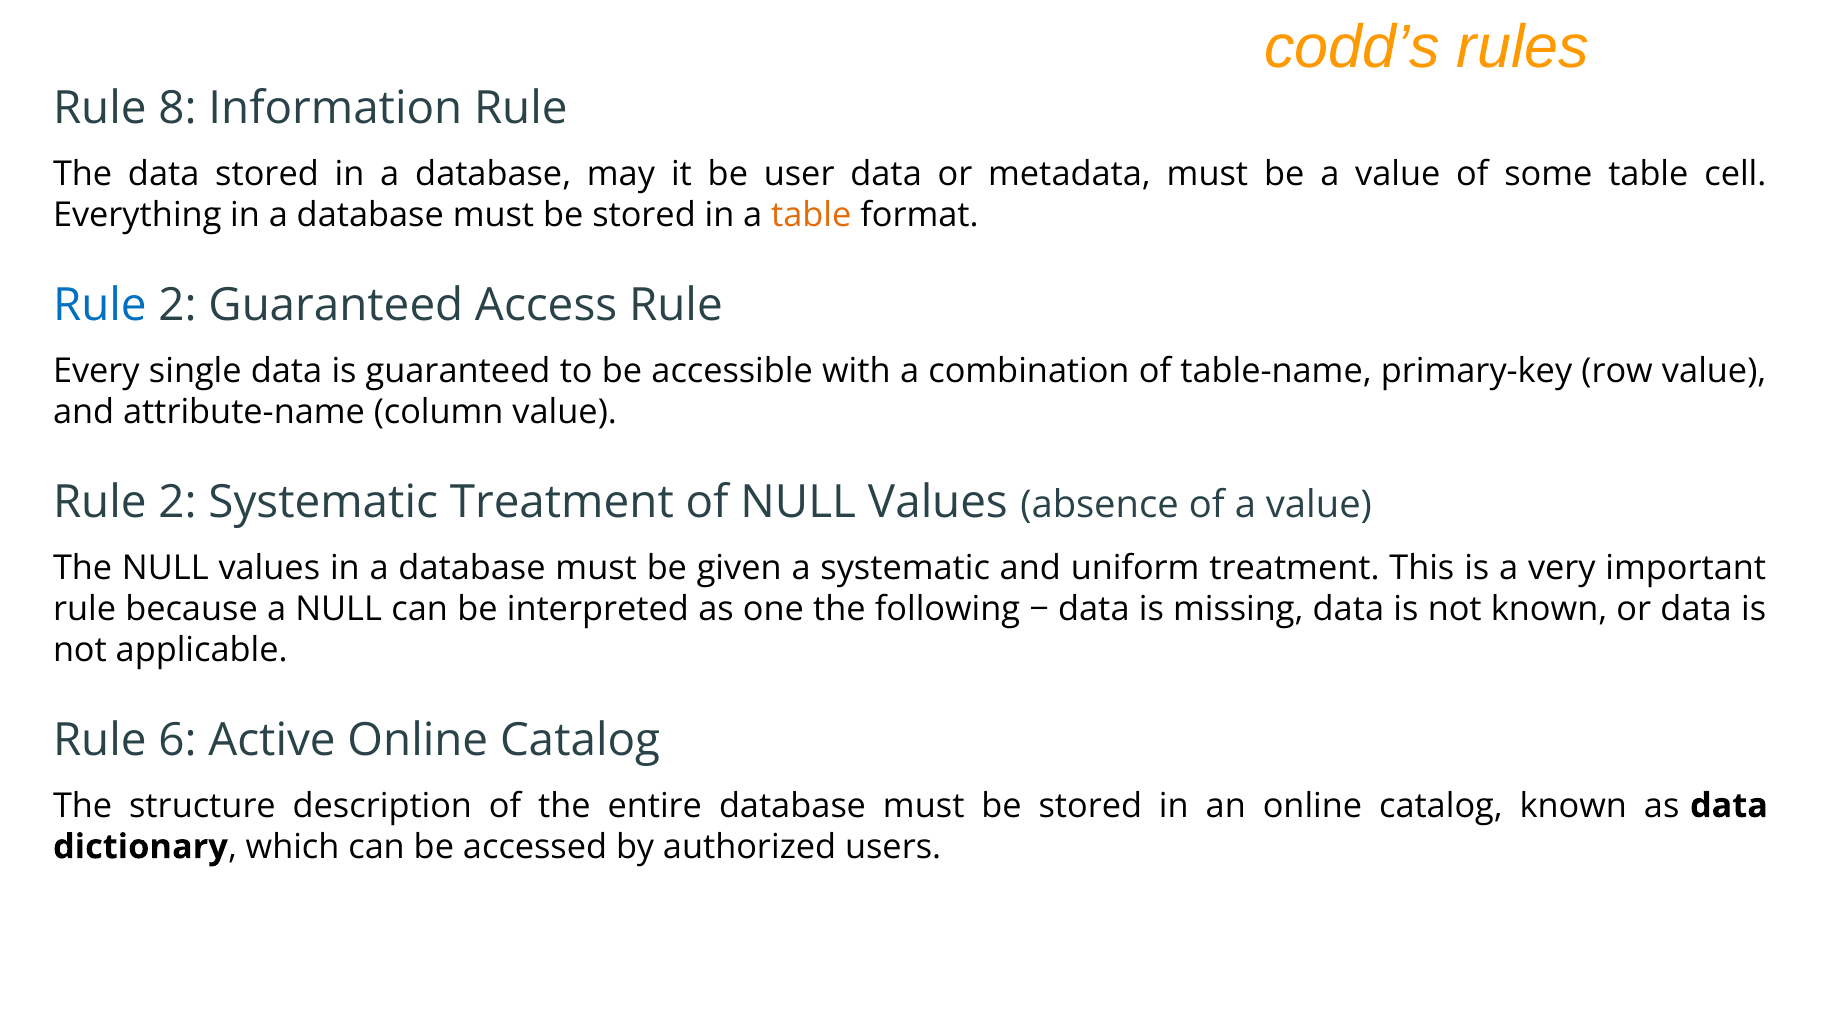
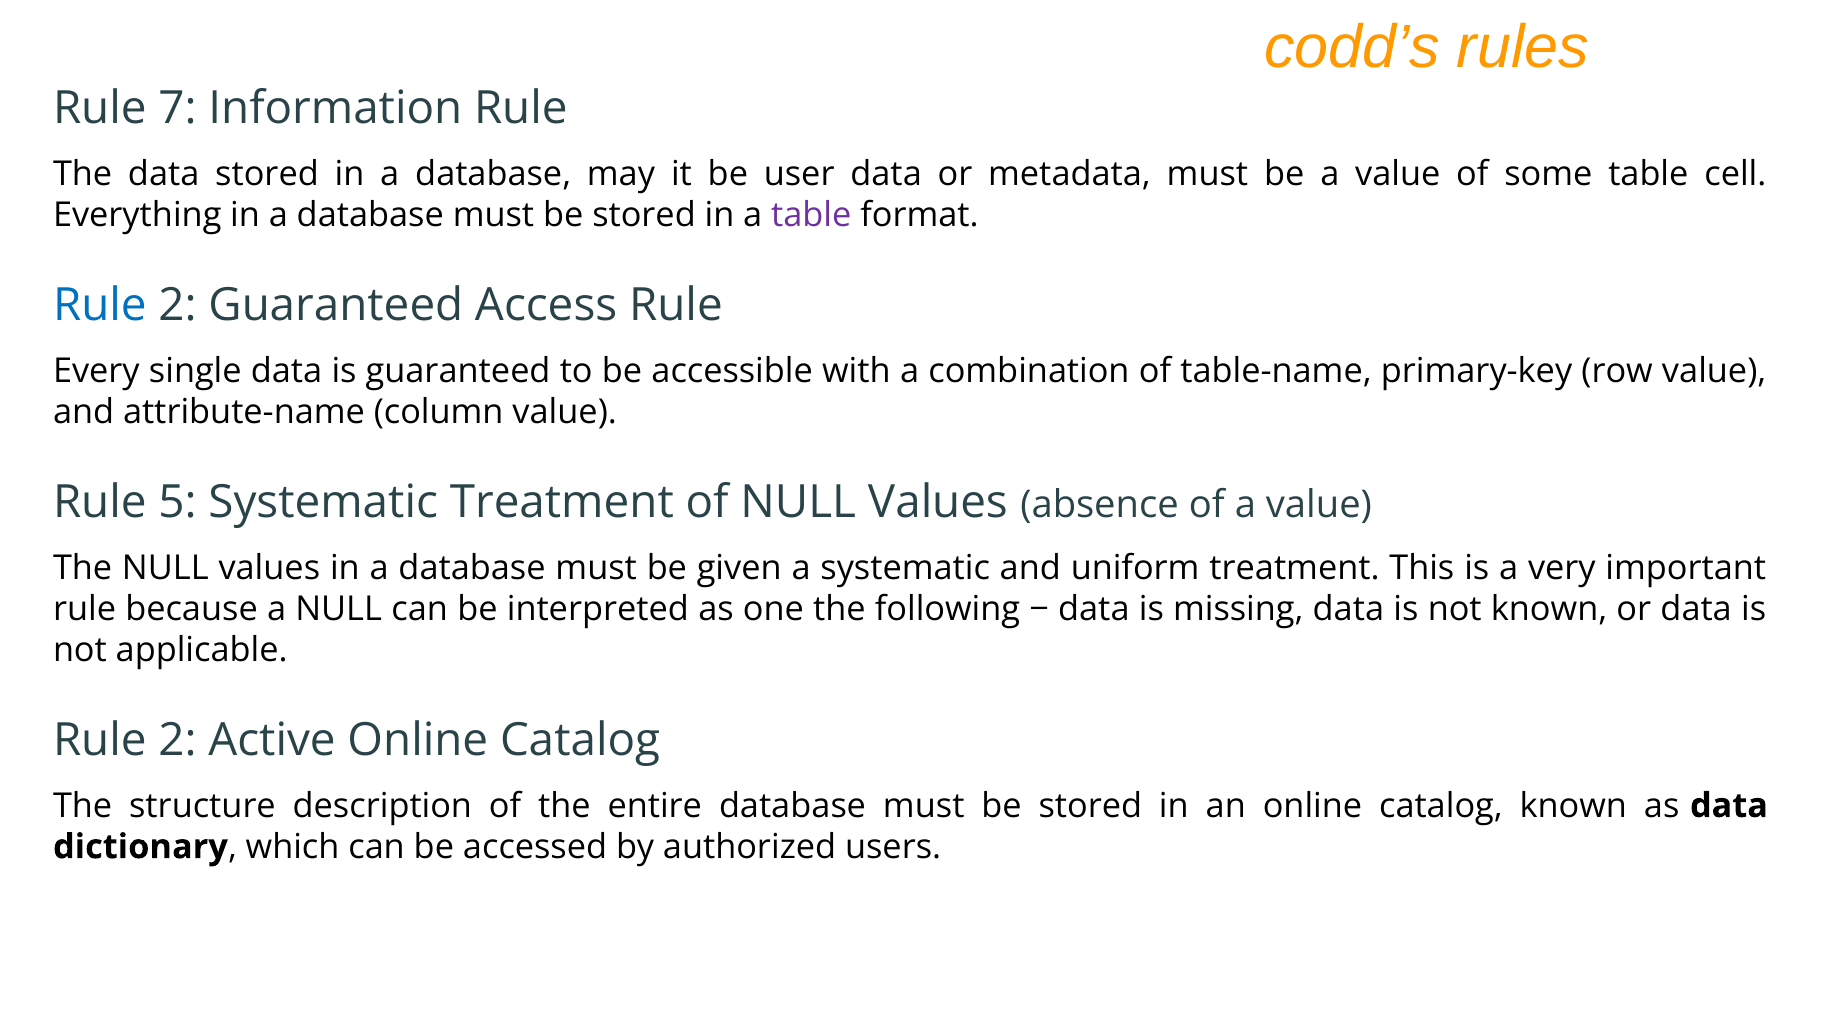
8: 8 -> 7 (177, 109)
table colour: orange -> purple (811, 215)
2: 2 -> 5 (177, 502)
6: 6 -> 2 (177, 741)
